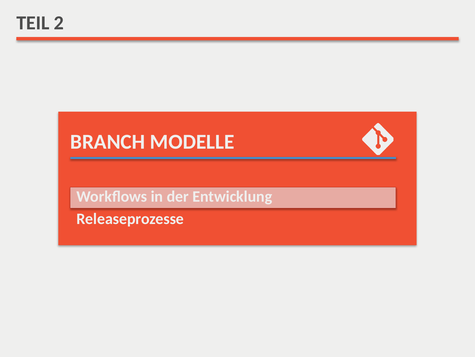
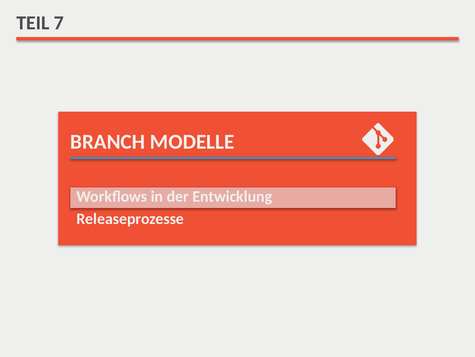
2: 2 -> 7 (59, 23)
